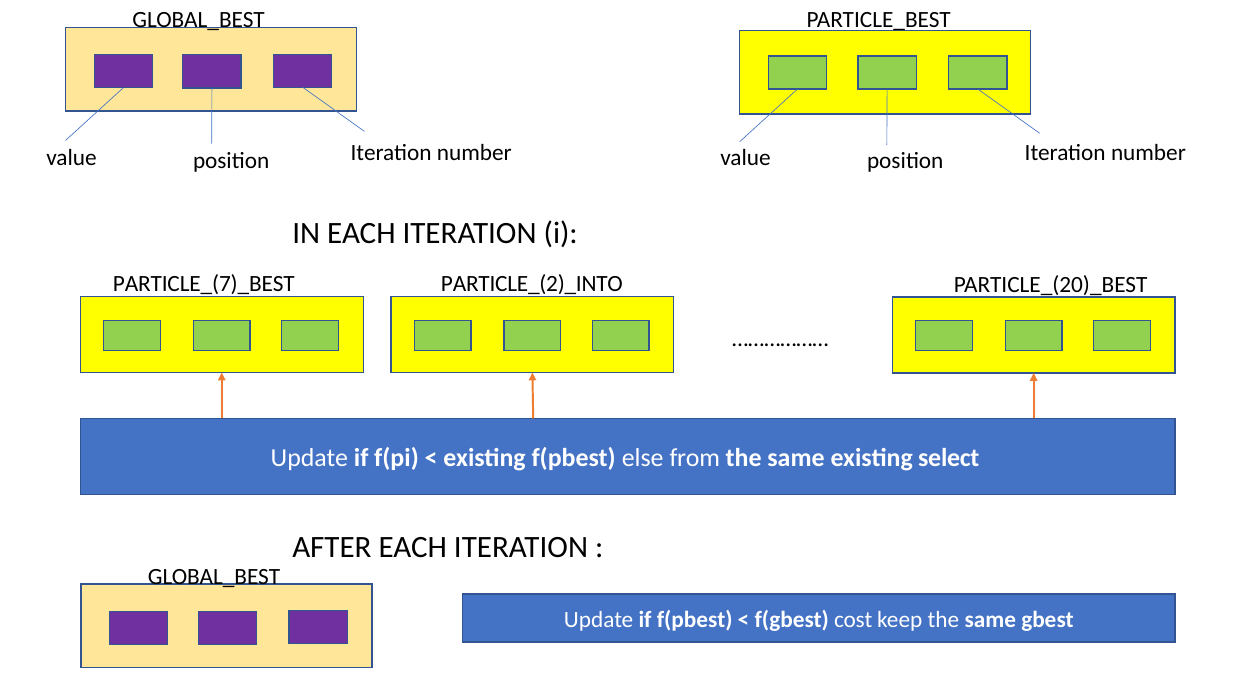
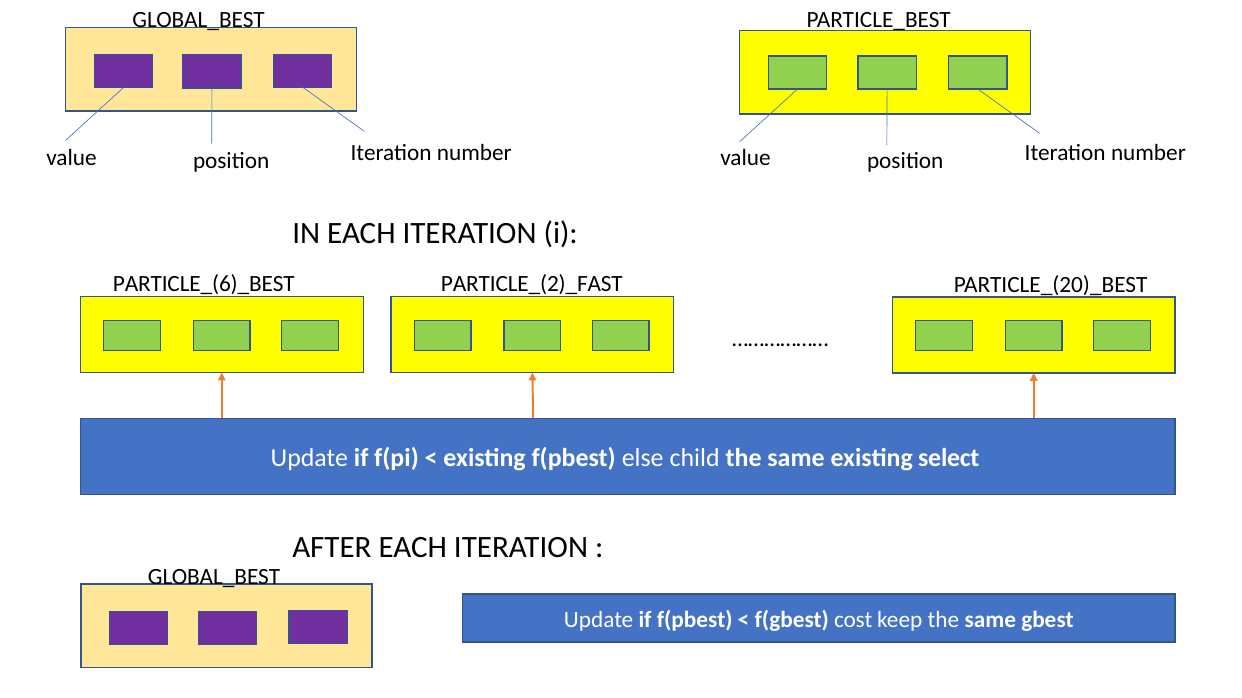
PARTICLE_(7)_BEST: PARTICLE_(7)_BEST -> PARTICLE_(6)_BEST (204, 285)
PARTICLE_(2)_INTO: PARTICLE_(2)_INTO -> PARTICLE_(2)_FAST (532, 285)
from: from -> child (695, 459)
